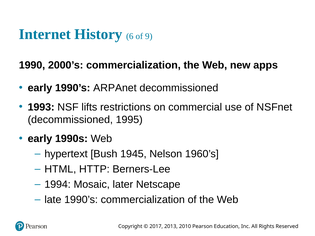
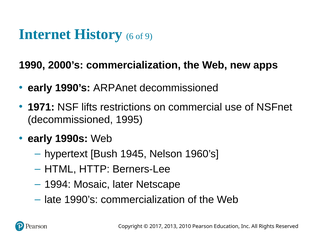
1993: 1993 -> 1971 (41, 107)
